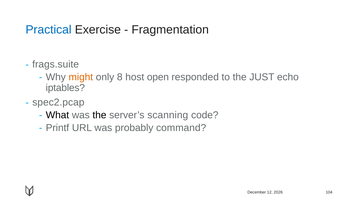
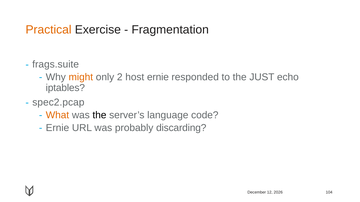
Practical colour: blue -> orange (49, 30)
8: 8 -> 2 (120, 77)
host open: open -> ernie (158, 77)
What colour: black -> orange (57, 115)
scanning: scanning -> language (168, 115)
Printf: Printf -> Ernie (57, 128)
command: command -> discarding (181, 128)
